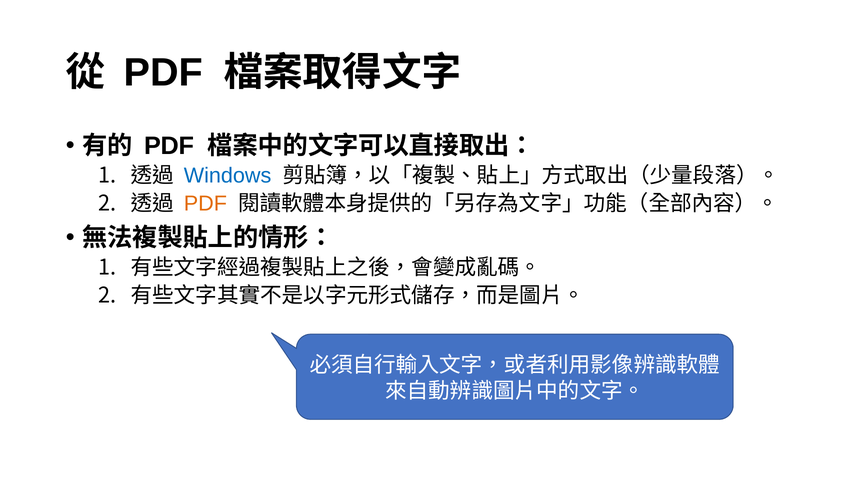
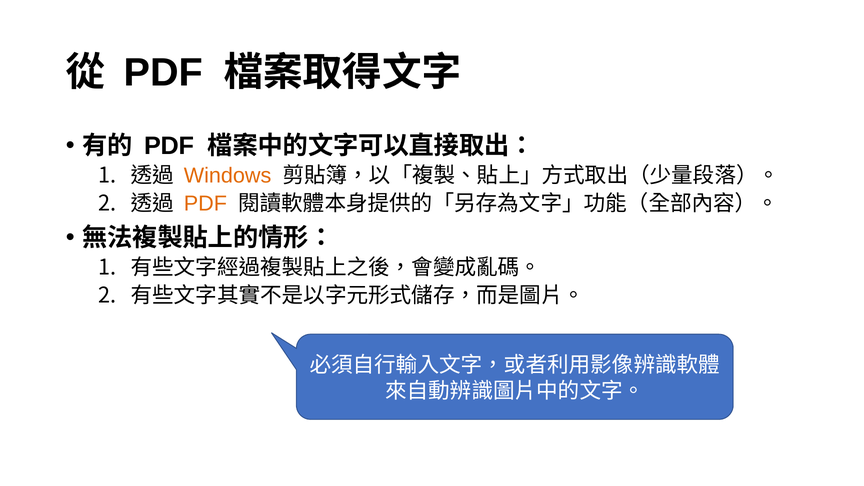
Windows colour: blue -> orange (228, 176)
